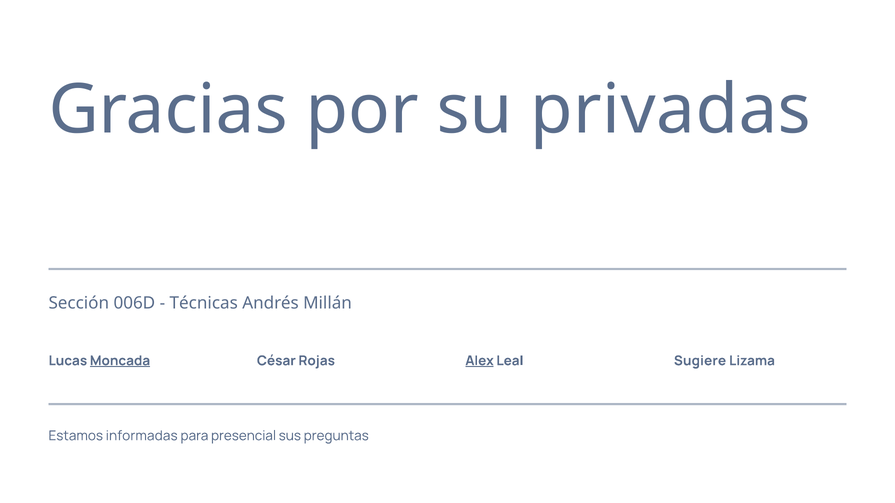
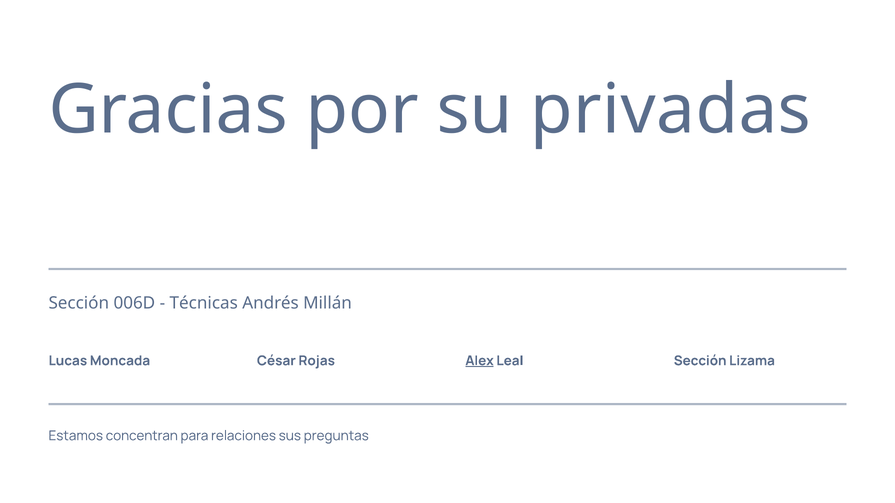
Moncada underline: present -> none (120, 361)
Leal Sugiere: Sugiere -> Sección (700, 361)
informadas: informadas -> concentran (142, 436)
presencial: presencial -> relaciones (244, 436)
